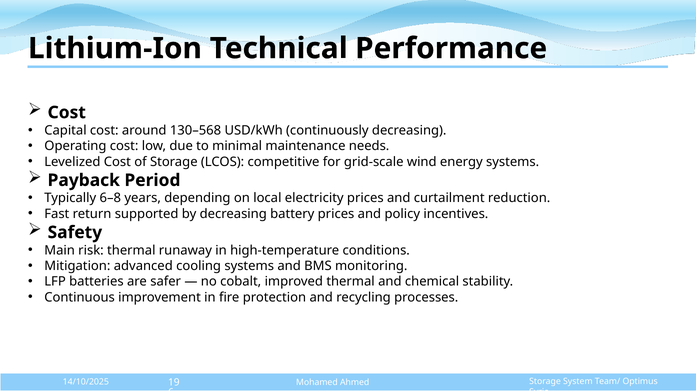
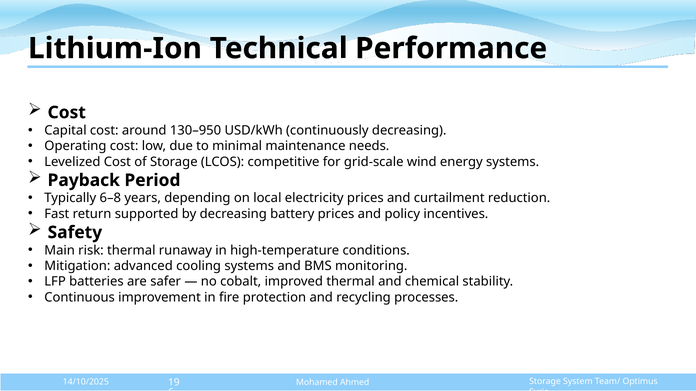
130–568: 130–568 -> 130–950 (196, 131)
